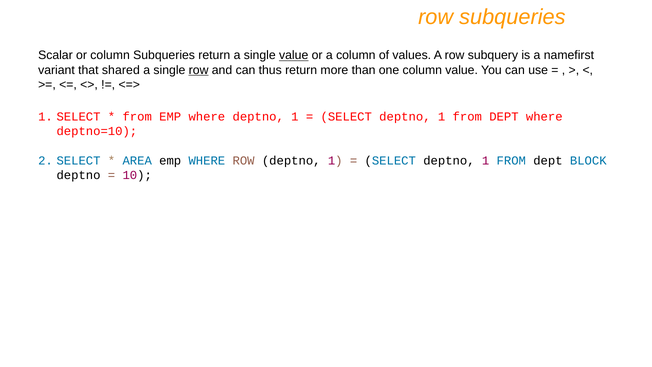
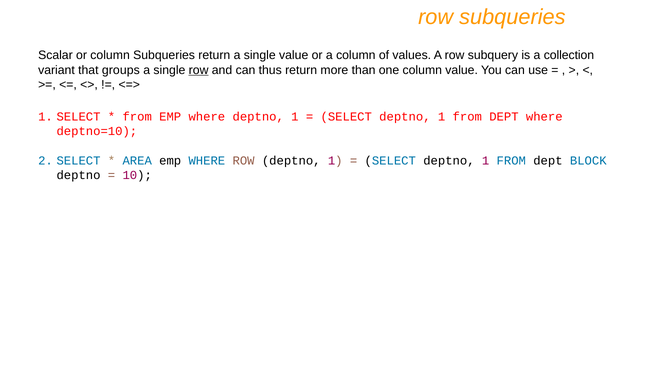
value underline: present -> none (294, 55)
namefirst: namefirst -> collection (569, 55)
shared: shared -> groups (121, 70)
